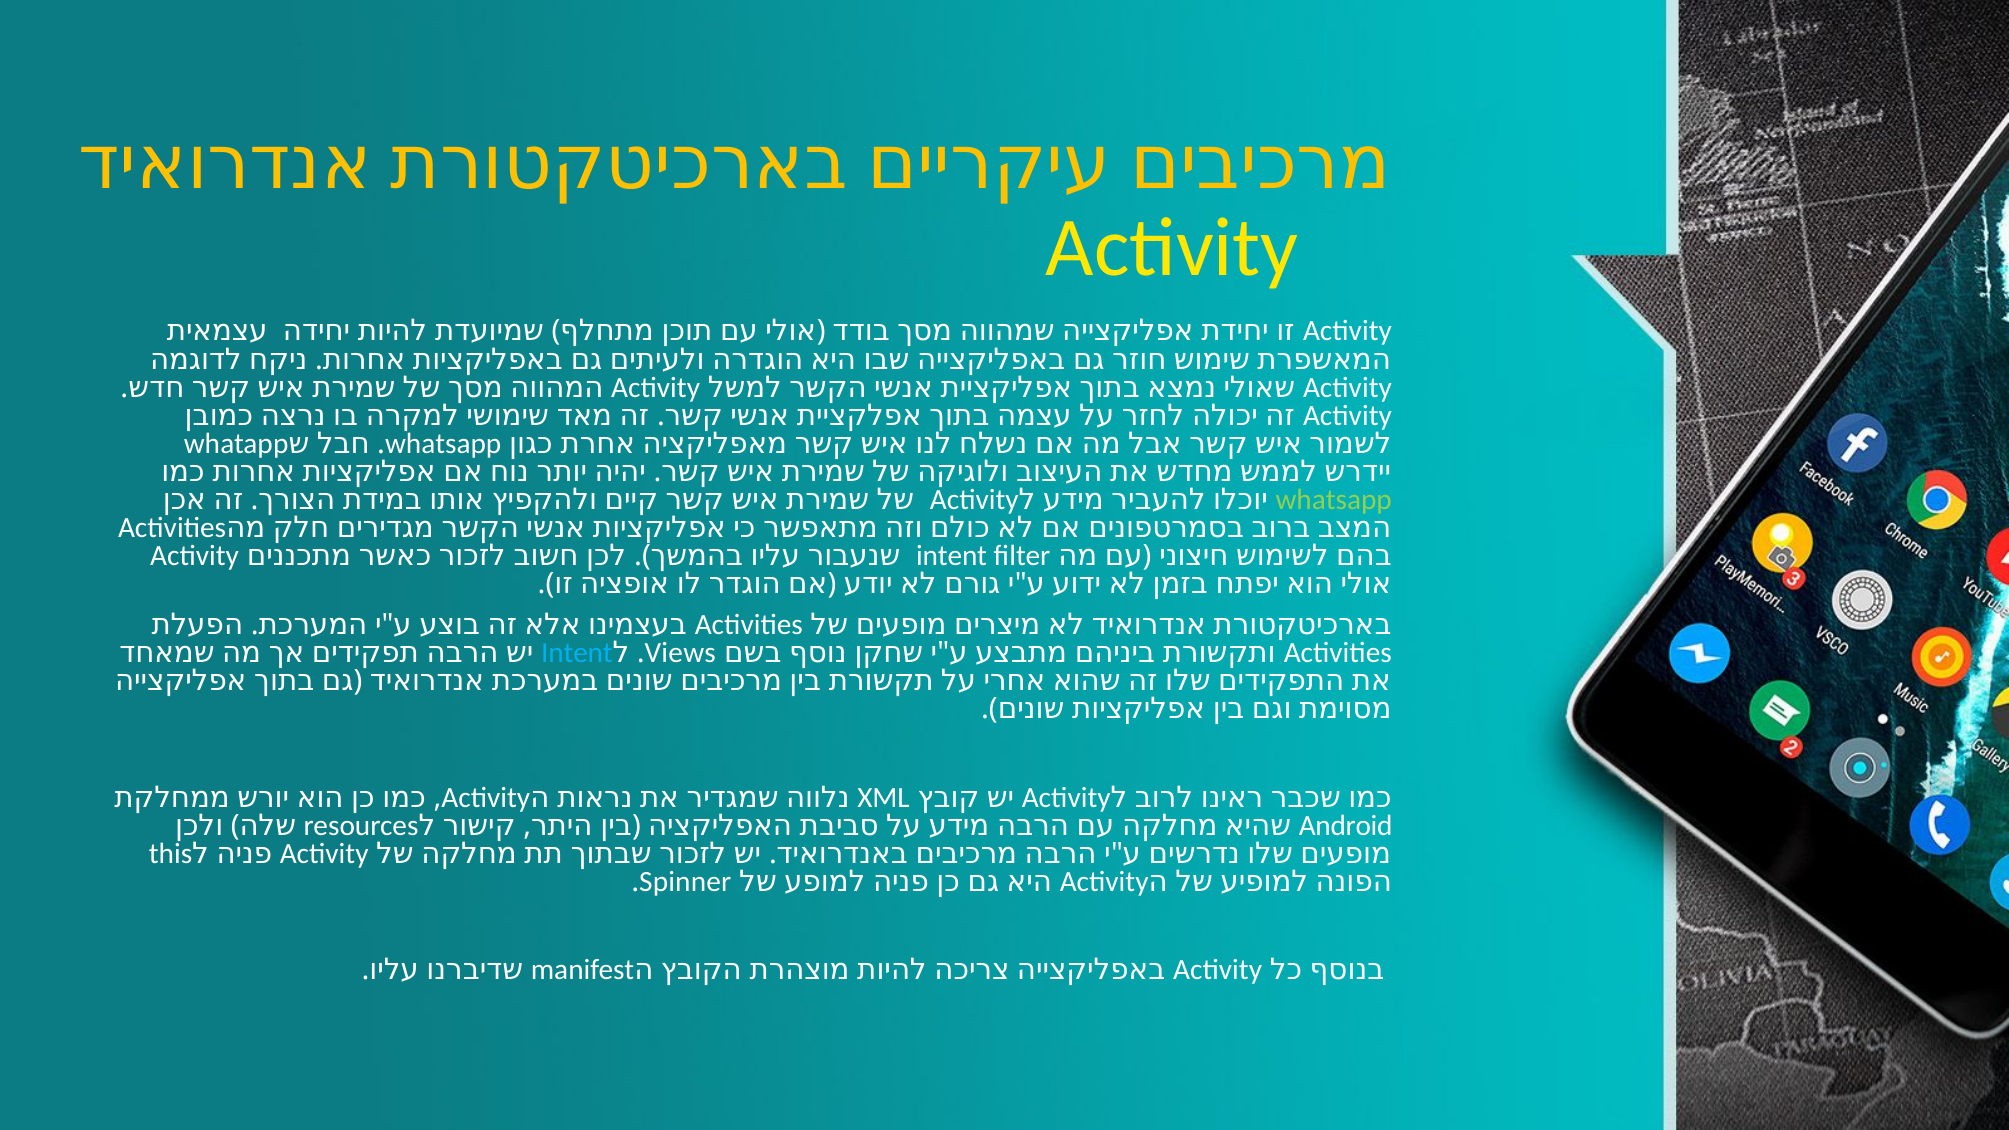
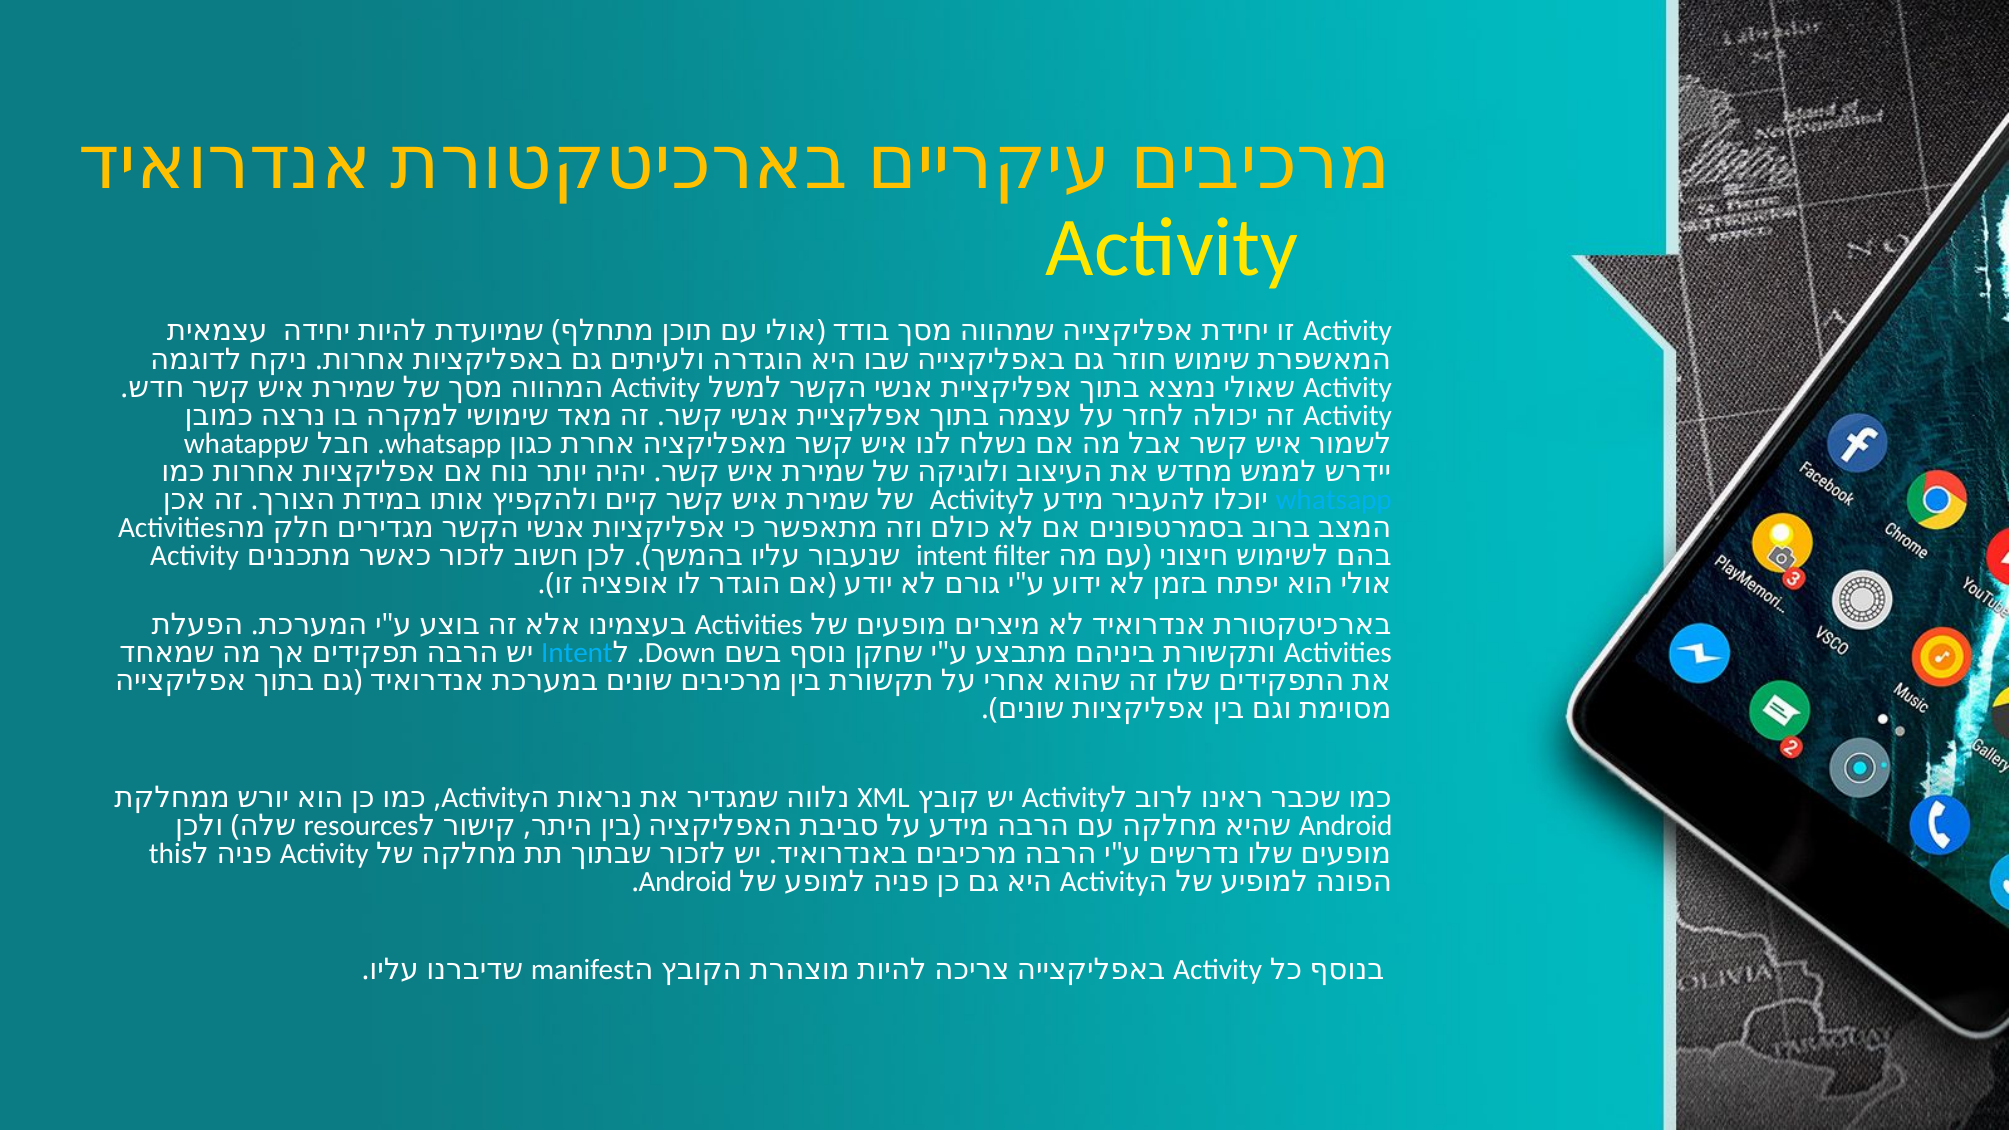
whatsapp colour: light green -> light blue (1334, 500)
Views: Views -> Down (680, 653)
Spinner: Spinner -> Android (685, 882)
